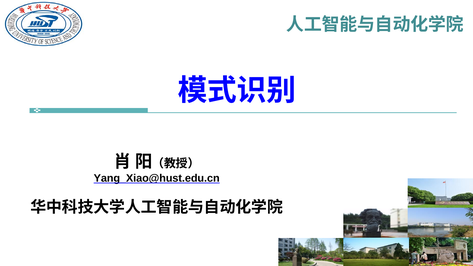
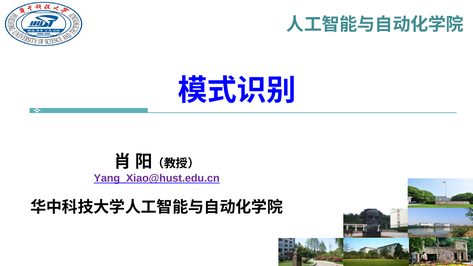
Yang_Xiao@hust.edu.cn colour: black -> purple (157, 178)
